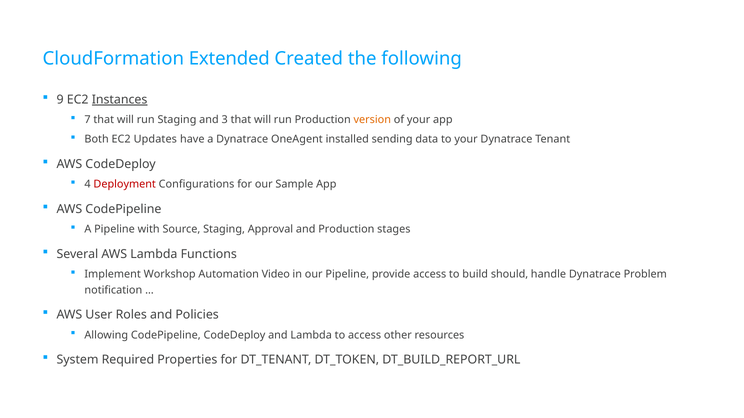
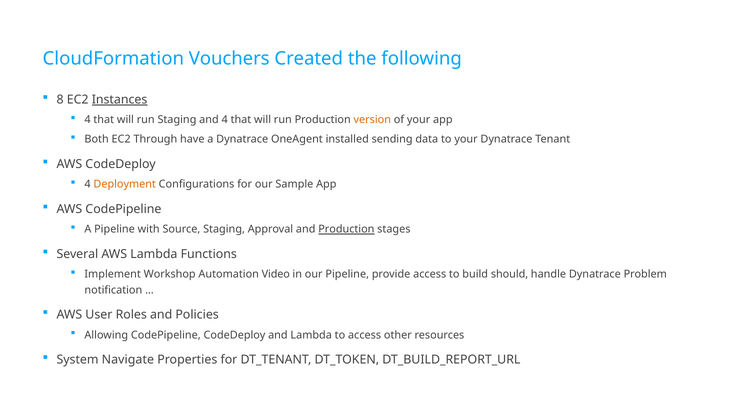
Extended: Extended -> Vouchers (229, 59)
9: 9 -> 8 (60, 100)
7: 7 -> 4 (88, 120)
and 3: 3 -> 4 (225, 120)
Updates: Updates -> Through (155, 139)
Deployment colour: red -> orange (125, 185)
Production underline: none -> present (346, 230)
Required: Required -> Navigate (128, 360)
